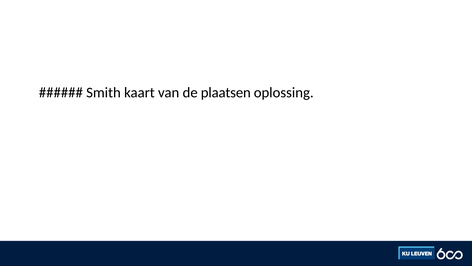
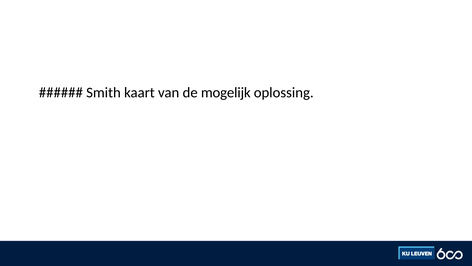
plaatsen: plaatsen -> mogelijk (226, 92)
